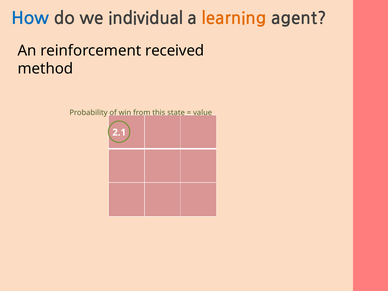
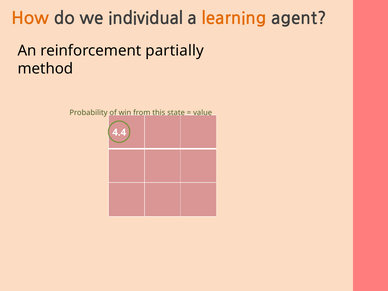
How colour: blue -> orange (30, 18)
received: received -> partially (175, 51)
2.1: 2.1 -> 4.4 (119, 132)
